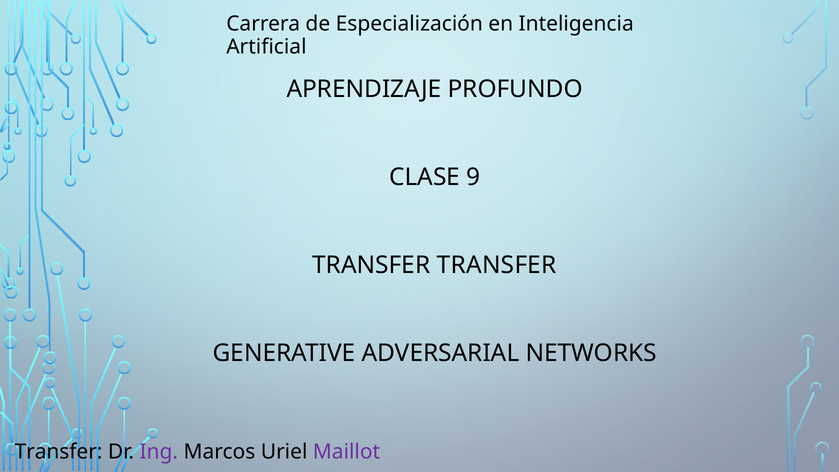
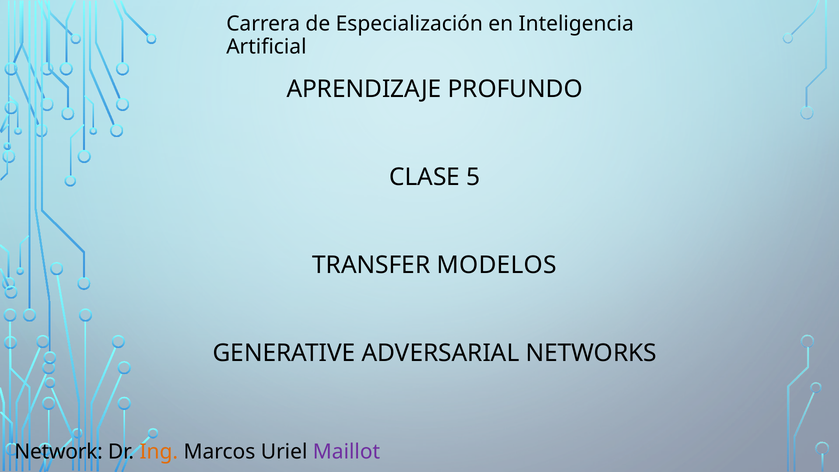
9: 9 -> 5 (473, 177)
TRANSFER TRANSFER: TRANSFER -> MODELOS (497, 265)
Transfer: Transfer -> Network (59, 452)
Ing colour: purple -> orange (159, 452)
